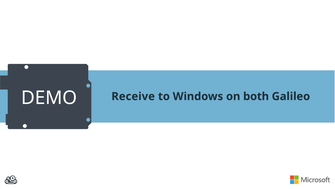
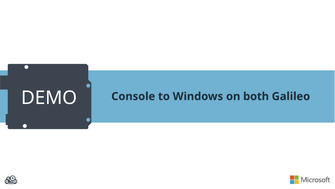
Receive: Receive -> Console (133, 96)
